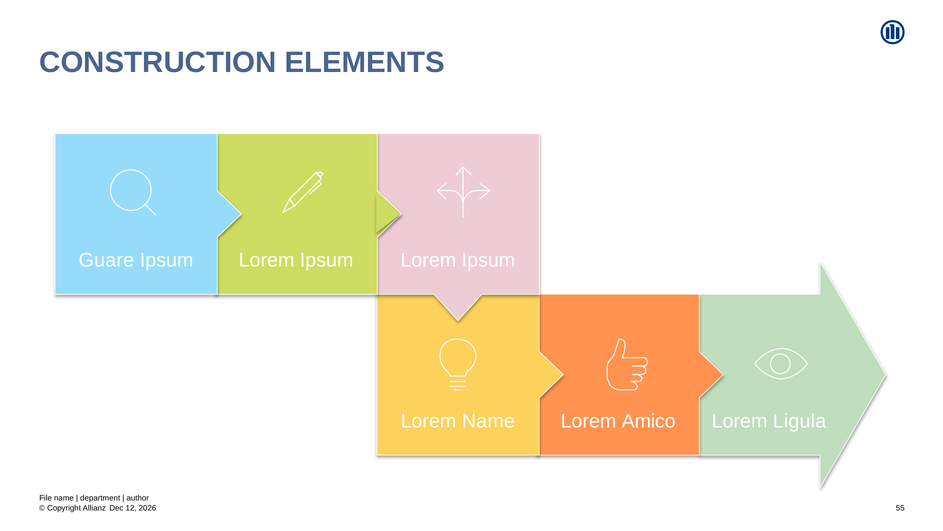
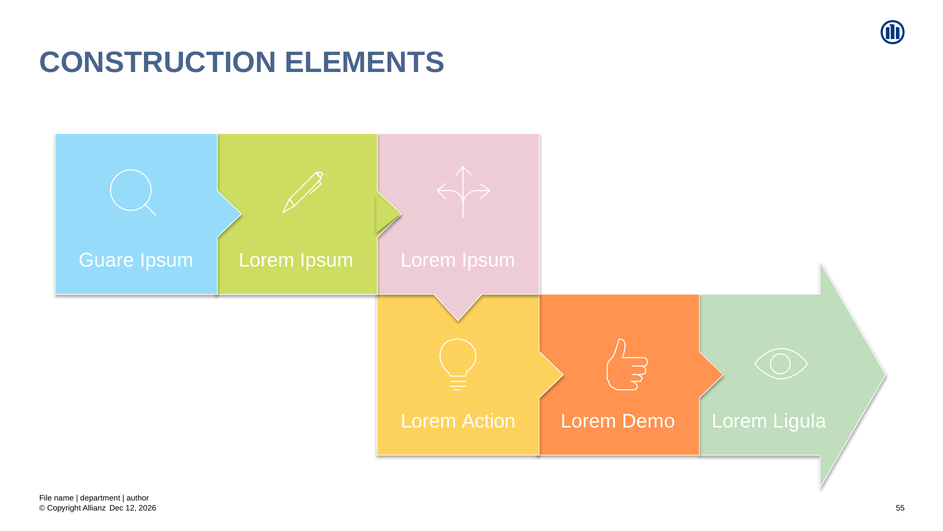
Lorem Name: Name -> Action (489, 421)
Amico: Amico -> Demo (648, 421)
